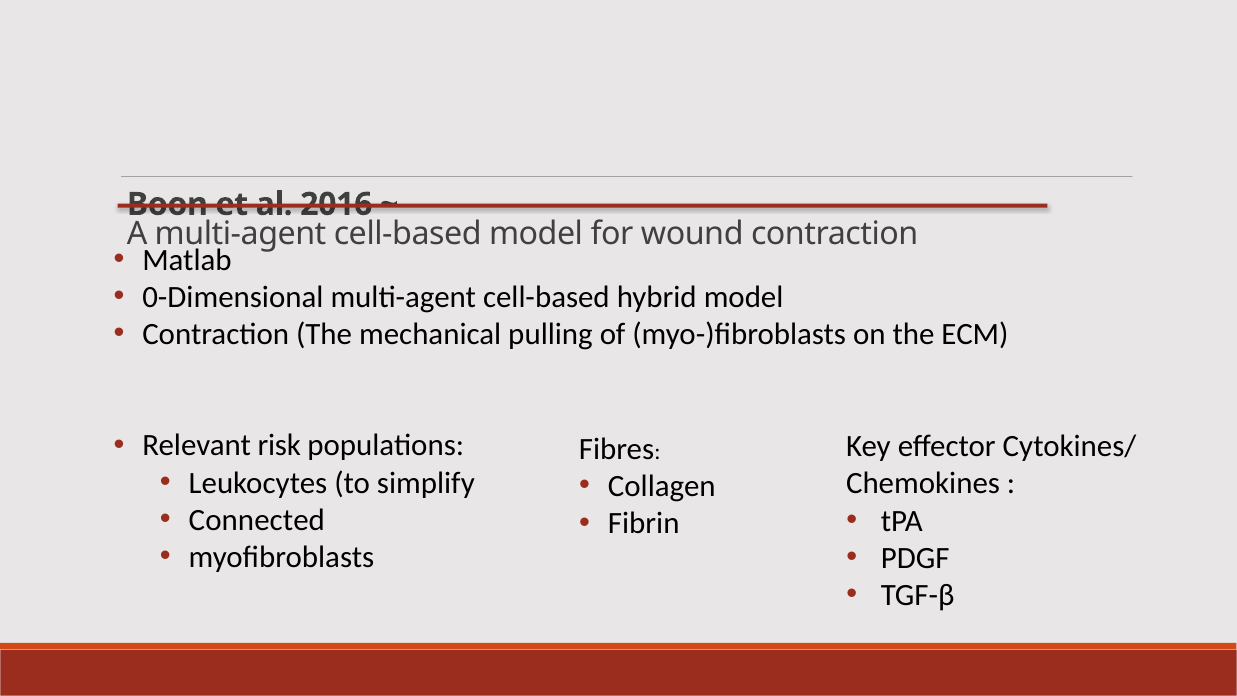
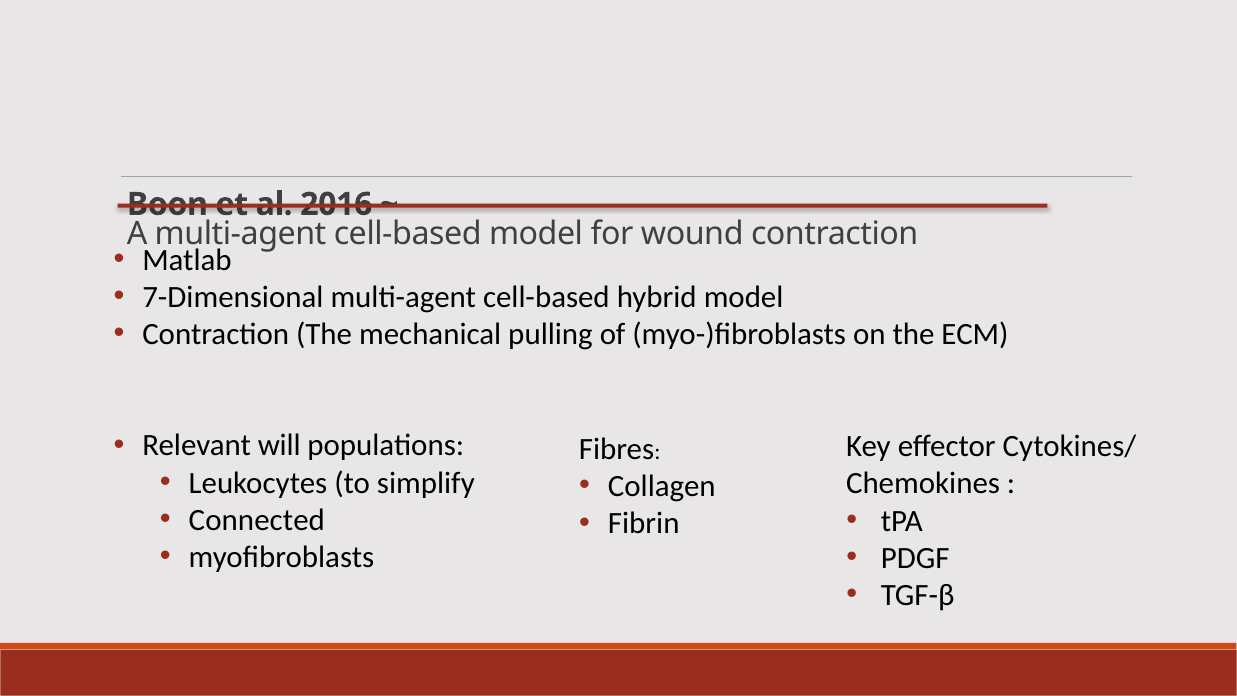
0-Dimensional: 0-Dimensional -> 7-Dimensional (233, 297)
risk: risk -> will (279, 446)
